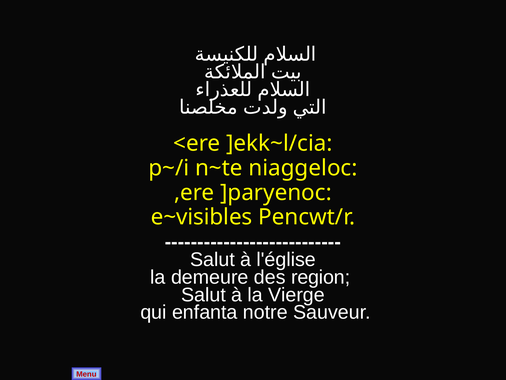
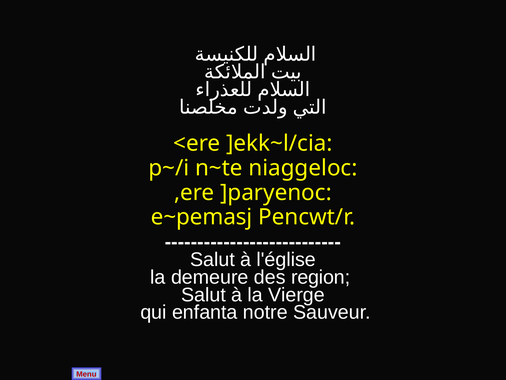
e~visibles: e~visibles -> e~pemasj (202, 217)
